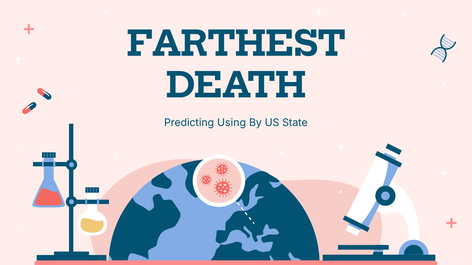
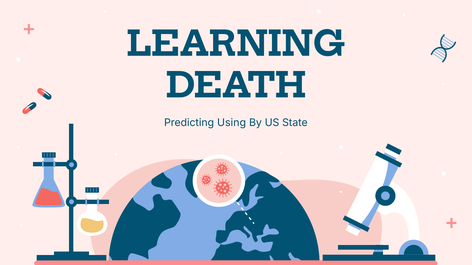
FARTHEST: FARTHEST -> LEARNING (236, 44)
